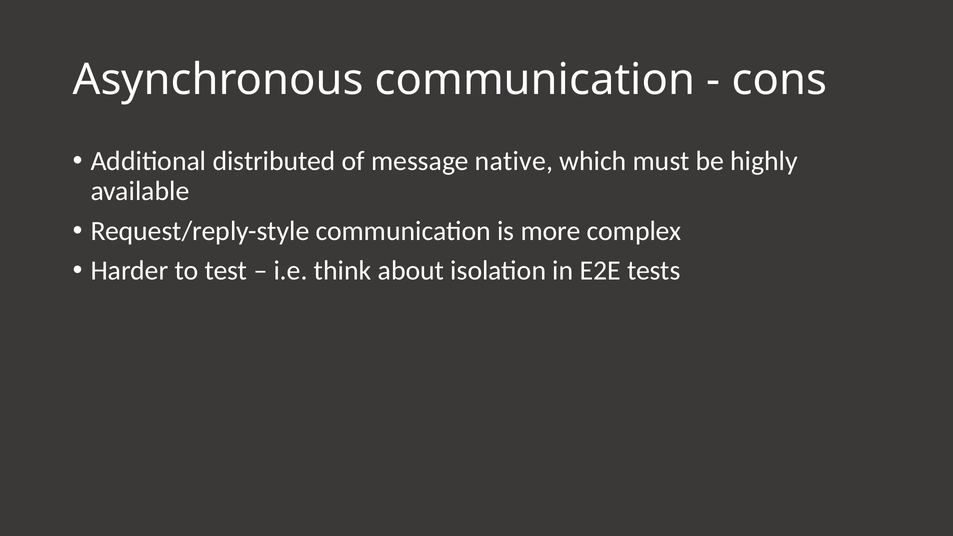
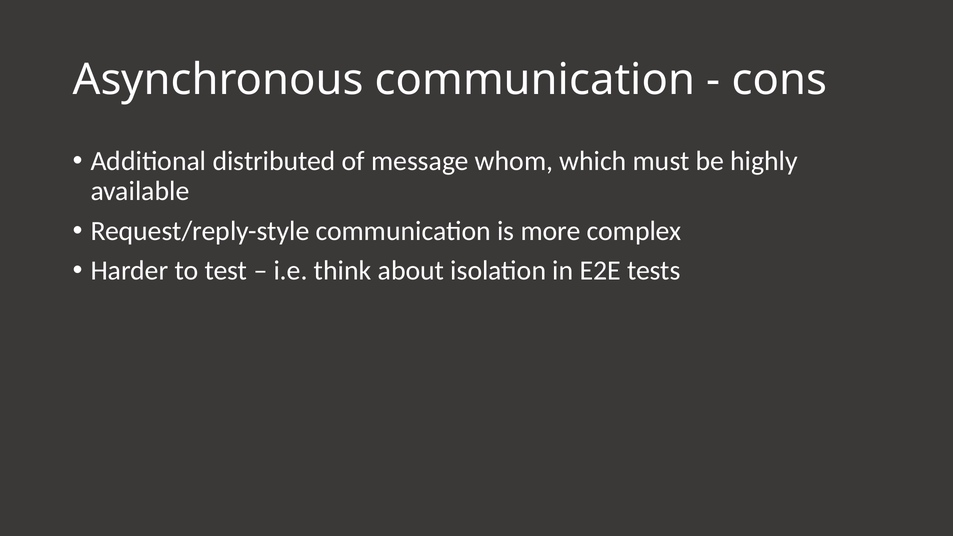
native: native -> whom (514, 161)
